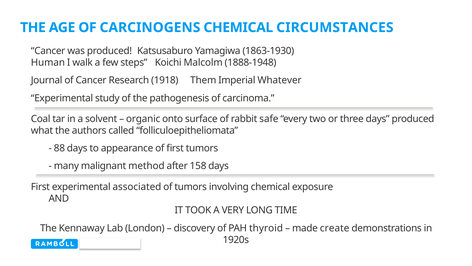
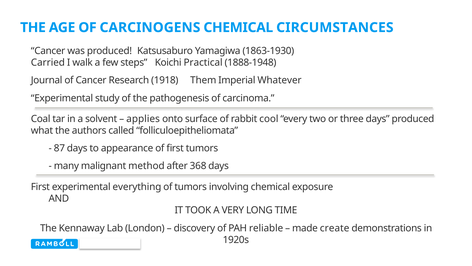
Human: Human -> Carried (48, 63)
Malcolm: Malcolm -> Practical (203, 63)
organic: organic -> applies (143, 119)
safe: safe -> cool (269, 119)
88: 88 -> 87 (59, 148)
158: 158 -> 368 (198, 166)
associated: associated -> everything (137, 186)
thyroid: thyroid -> reliable (266, 228)
